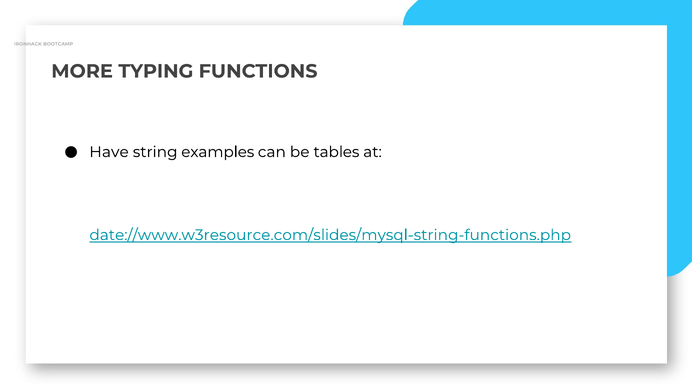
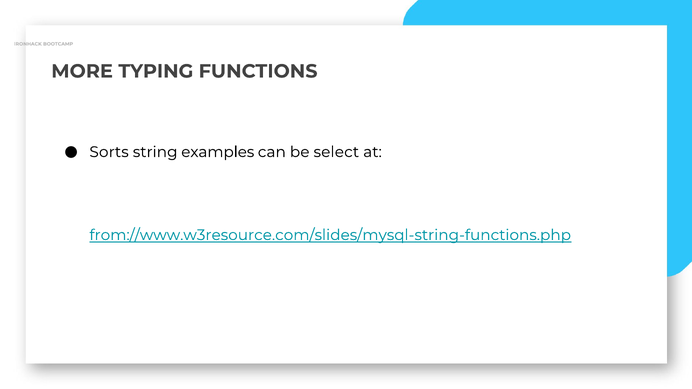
Have: Have -> Sorts (109, 152)
tables: tables -> select (336, 152)
date://www.w3resource.com/slides/mysql-string-functions.php: date://www.w3resource.com/slides/mysql-string-functions.php -> from://www.w3resource.com/slides/mysql-string-functions.php (330, 235)
